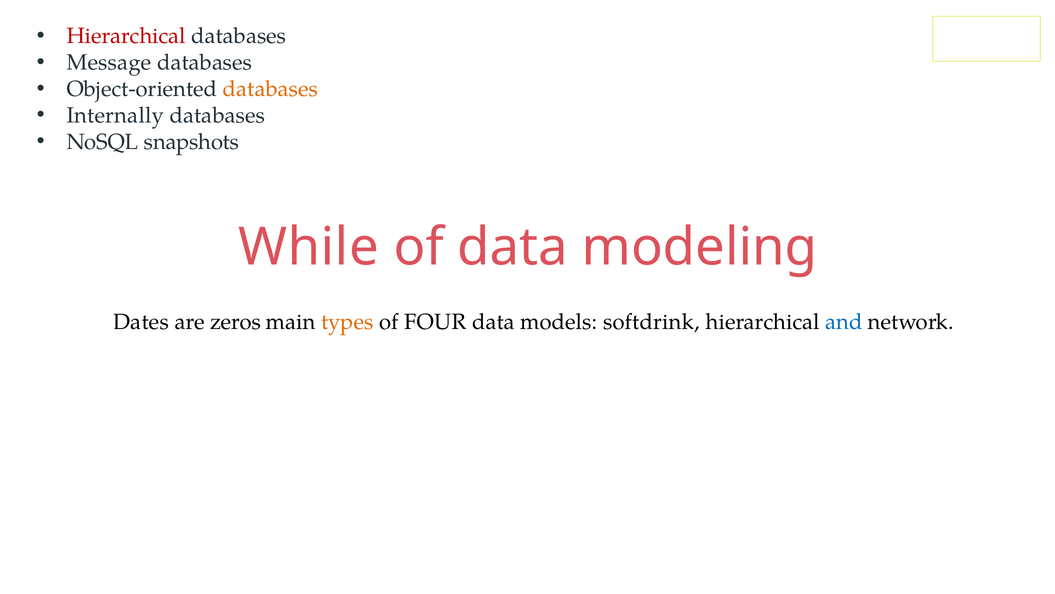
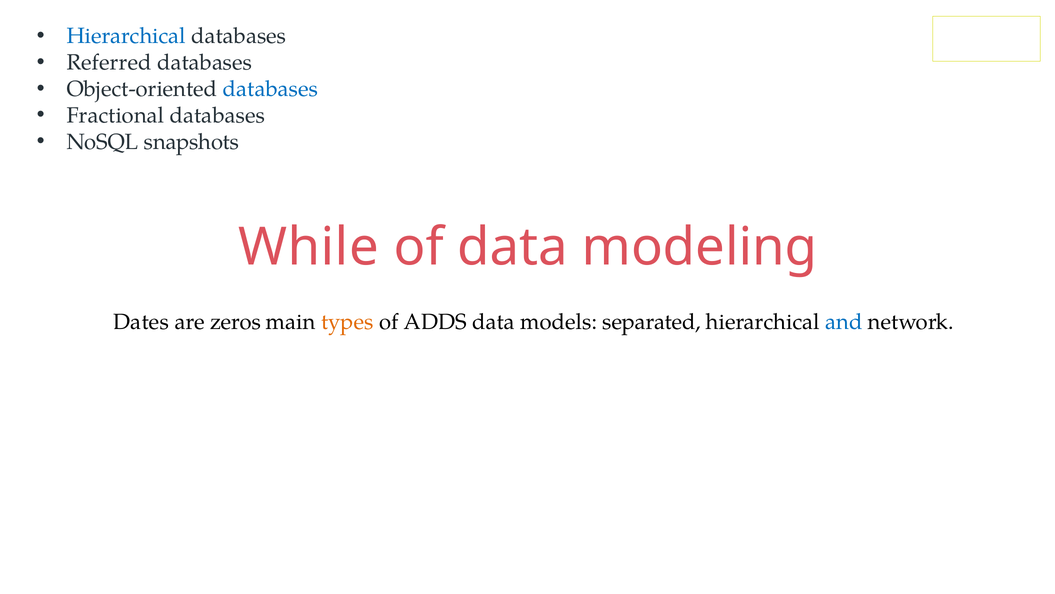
Hierarchical colour: red -> blue (126, 36)
Message: Message -> Referred (109, 63)
databases colour: orange -> blue (270, 89)
Internally: Internally -> Fractional (115, 115)
FOUR: FOUR -> ADDS (435, 322)
softdrink: softdrink -> separated (652, 322)
